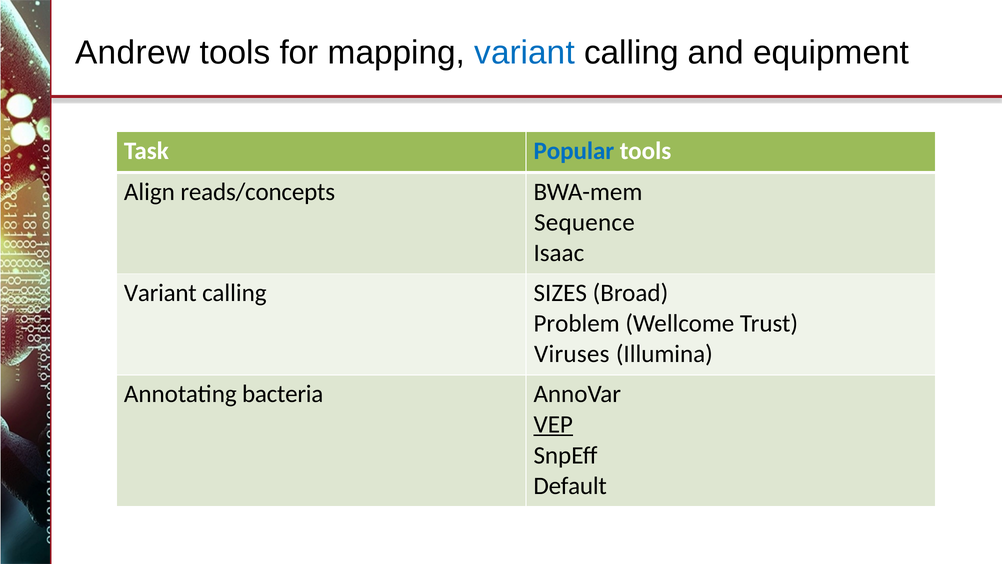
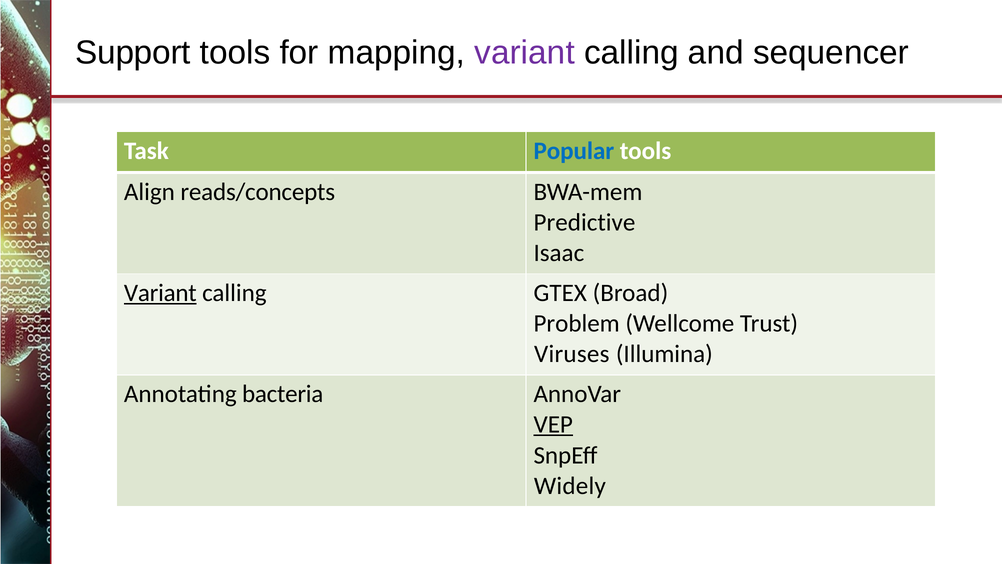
Andrew: Andrew -> Support (133, 53)
variant colour: blue -> purple (525, 53)
equipment: equipment -> sequencer (831, 53)
Sequence: Sequence -> Predictive (584, 222)
Variant underline: none -> present (160, 293)
SIZES: SIZES -> GTEX (560, 293)
Default: Default -> Widely (570, 486)
